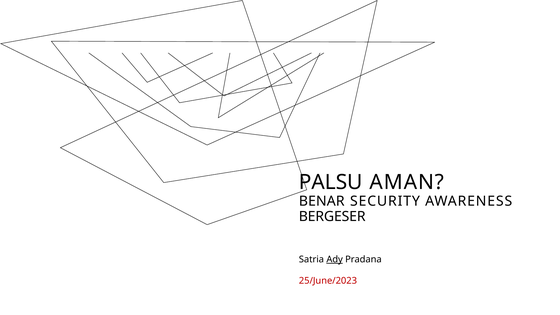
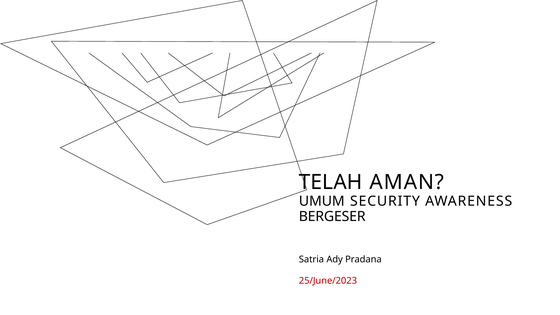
PALSU: PALSU -> TELAH (331, 182)
BENAR: BENAR -> UMUM (322, 201)
Ady underline: present -> none (335, 259)
